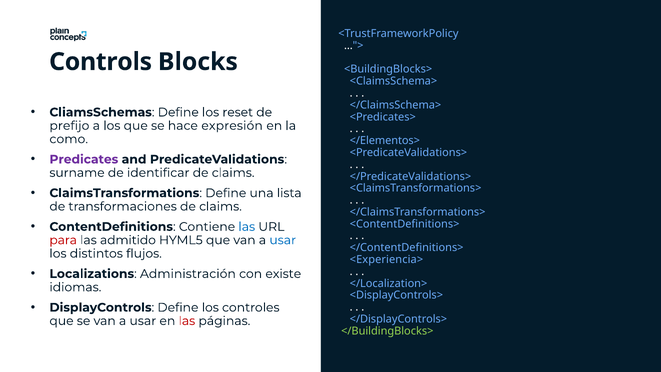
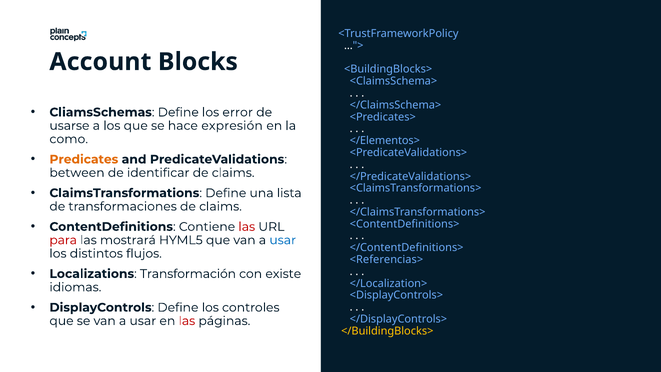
Controls: Controls -> Account (100, 62)
reset: reset -> error (238, 112)
prefijo: prefijo -> usarse (69, 126)
Predicates colour: purple -> orange (84, 159)
surname: surname -> between (77, 173)
las colour: blue -> red (247, 227)
admitido: admitido -> mostrará (128, 240)
<Experiencia>: <Experiencia> -> <Referencias> (386, 260)
Administración: Administración -> Transformación (188, 274)
</BuildingBlocks> colour: light green -> yellow (387, 331)
